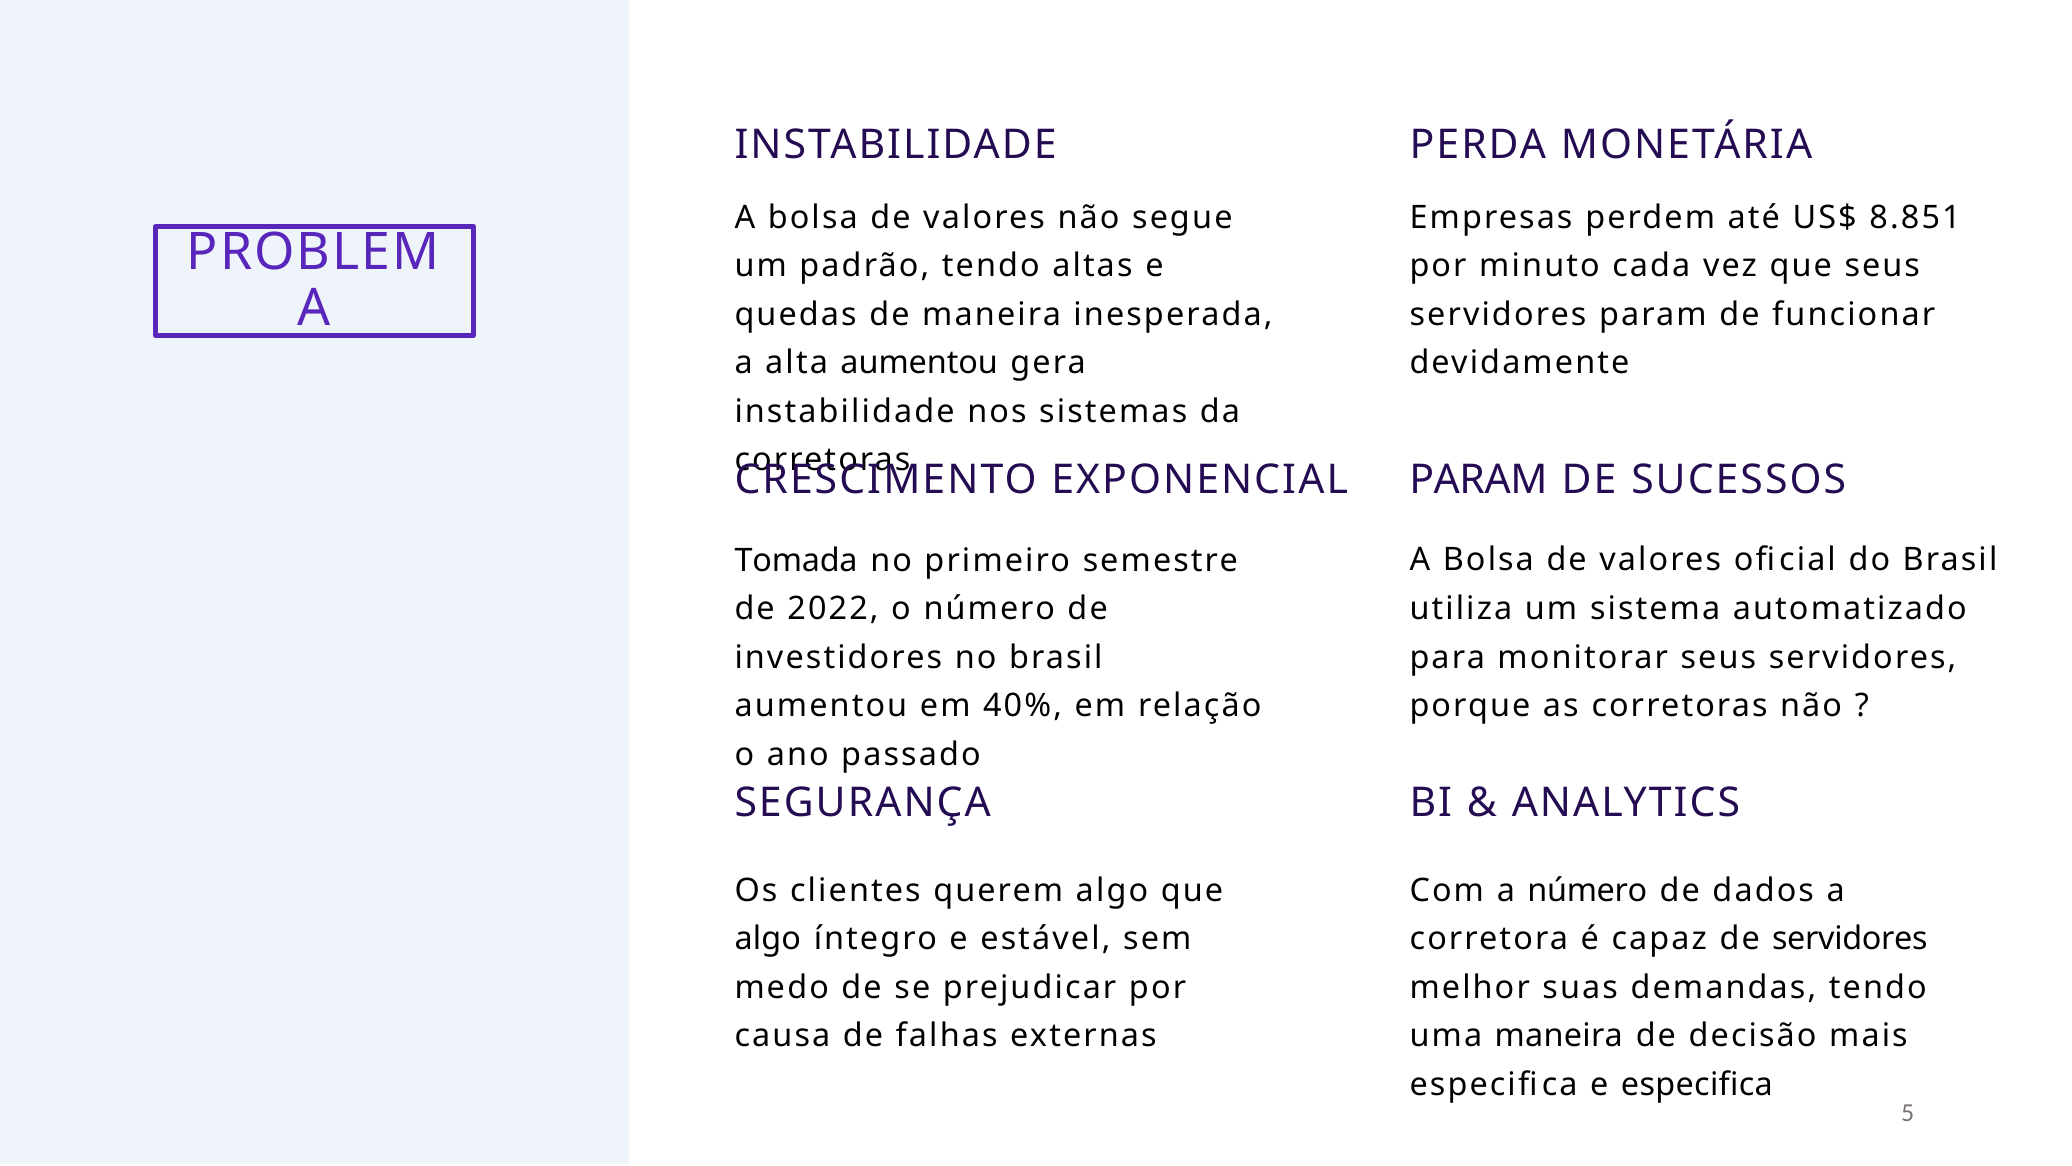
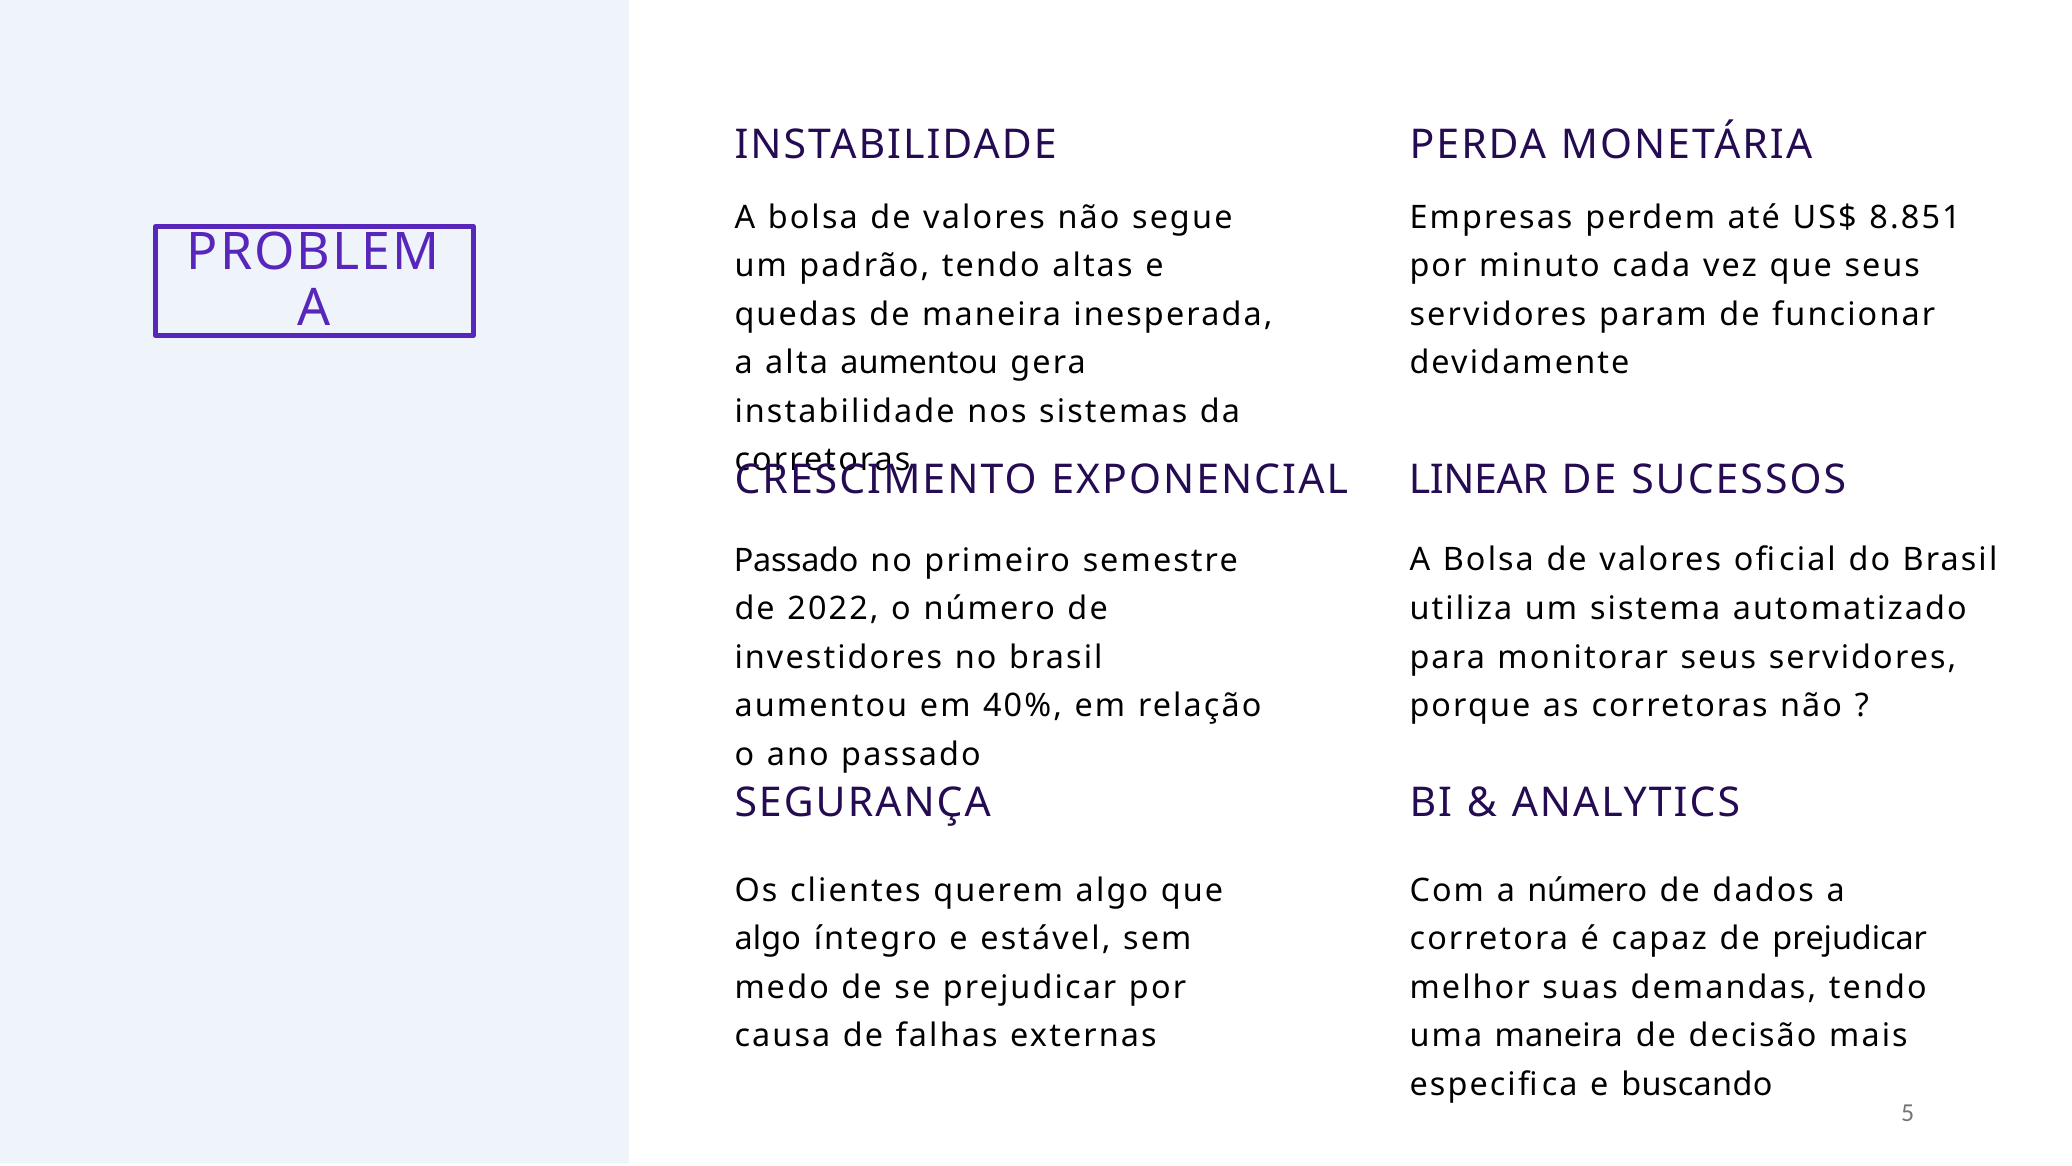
PARAM: PARAM -> LINEAR (1478, 480)
Tomada: Tomada -> Passado (796, 560)
de servidores: servidores -> prejudicar (1850, 939)
e especifica: especifica -> buscando (1697, 1084)
